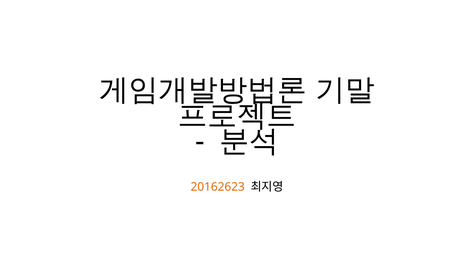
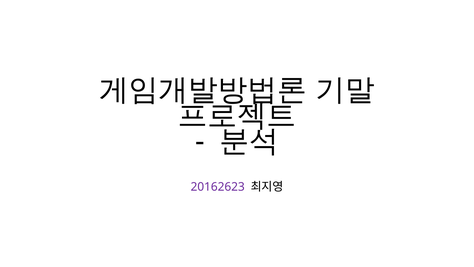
20162623 colour: orange -> purple (218, 187)
